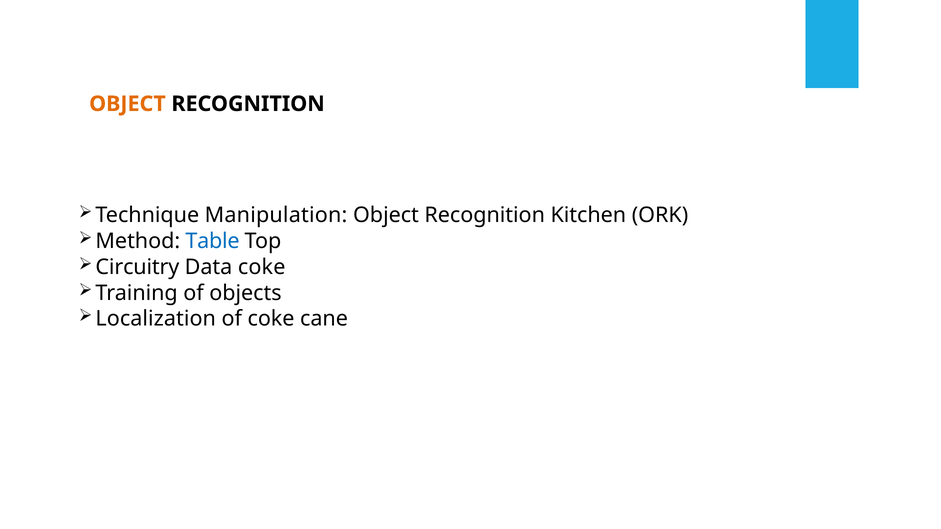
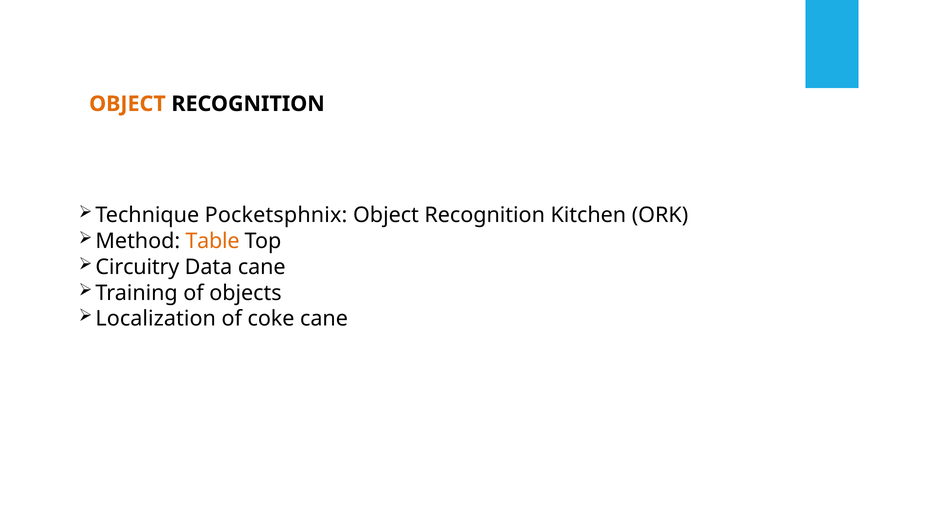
Manipulation: Manipulation -> Pocketsphnix (276, 215)
Table colour: blue -> orange (212, 241)
Data coke: coke -> cane (262, 267)
